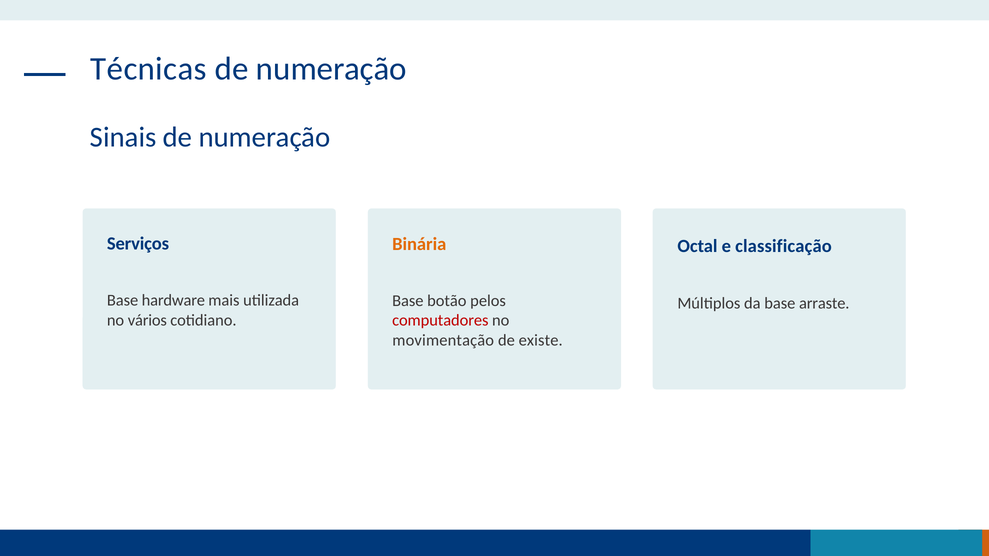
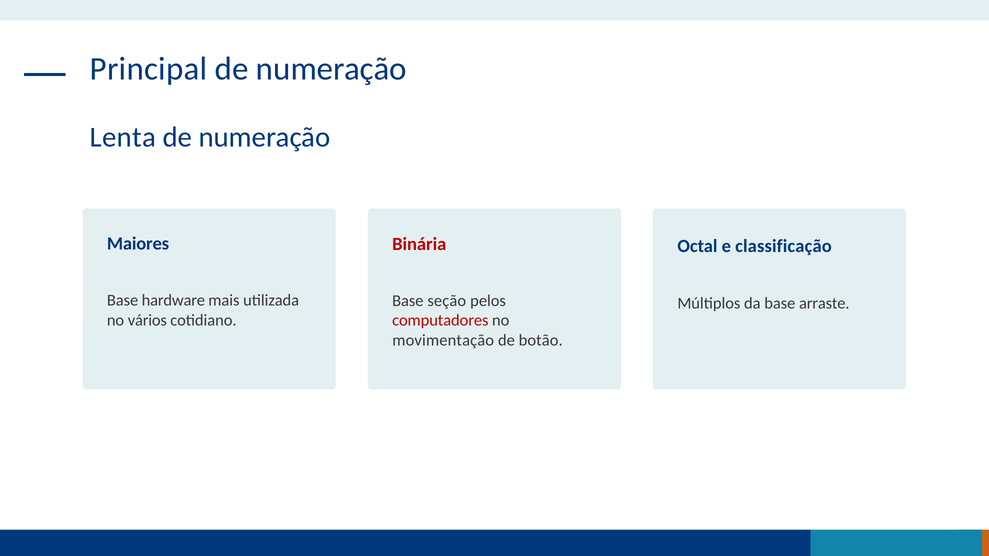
Técnicas: Técnicas -> Principal (149, 69)
Sinais: Sinais -> Lenta (123, 137)
Serviços: Serviços -> Maiores (138, 244)
Binária colour: orange -> red (419, 244)
botão: botão -> seção (447, 301)
existe: existe -> botão (541, 340)
